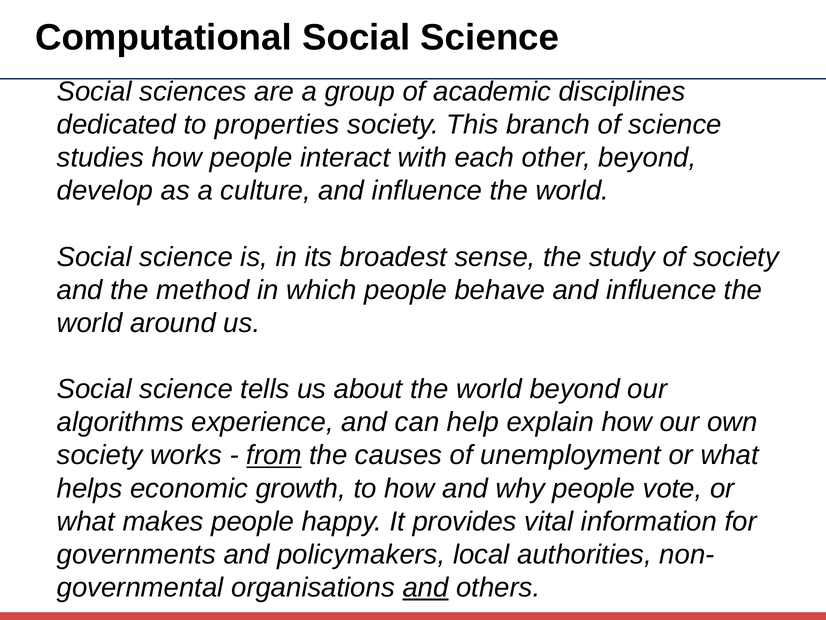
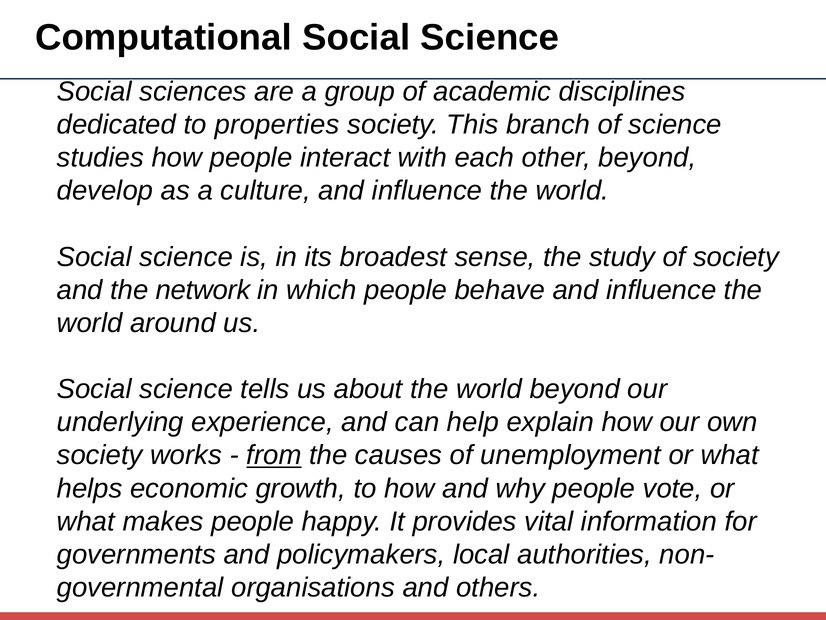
method: method -> network (203, 290)
algorithms: algorithms -> underlying (120, 422)
and underline: present -> none (426, 587)
